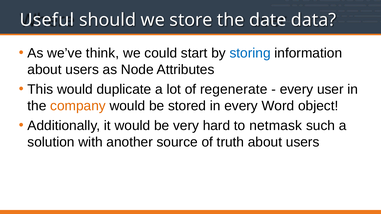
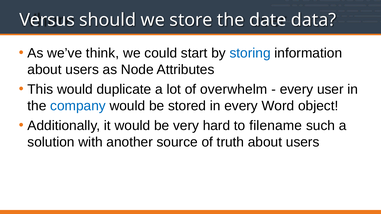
Useful: Useful -> Versus (47, 20)
regenerate: regenerate -> overwhelm (234, 90)
company colour: orange -> blue (78, 106)
netmask: netmask -> filename (276, 126)
